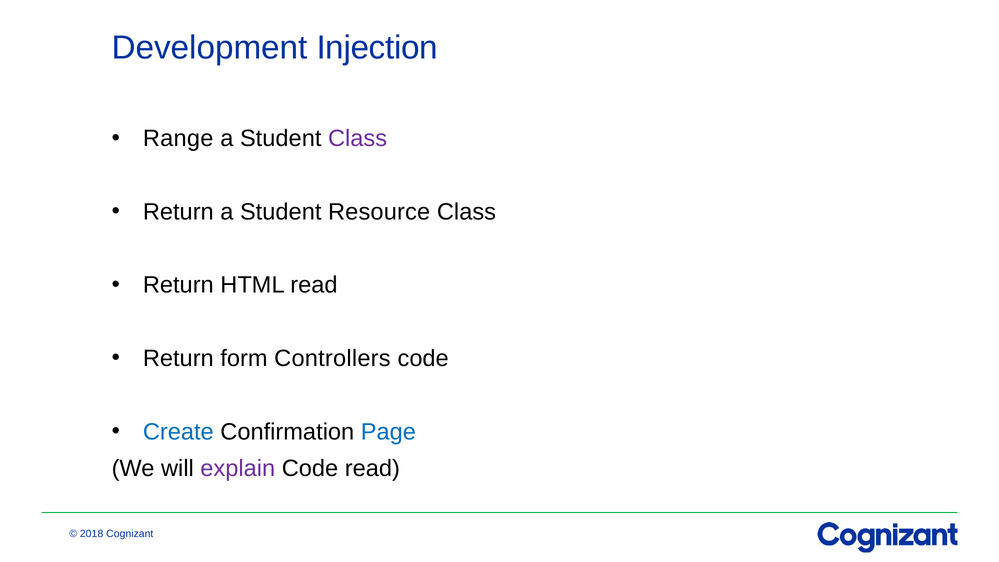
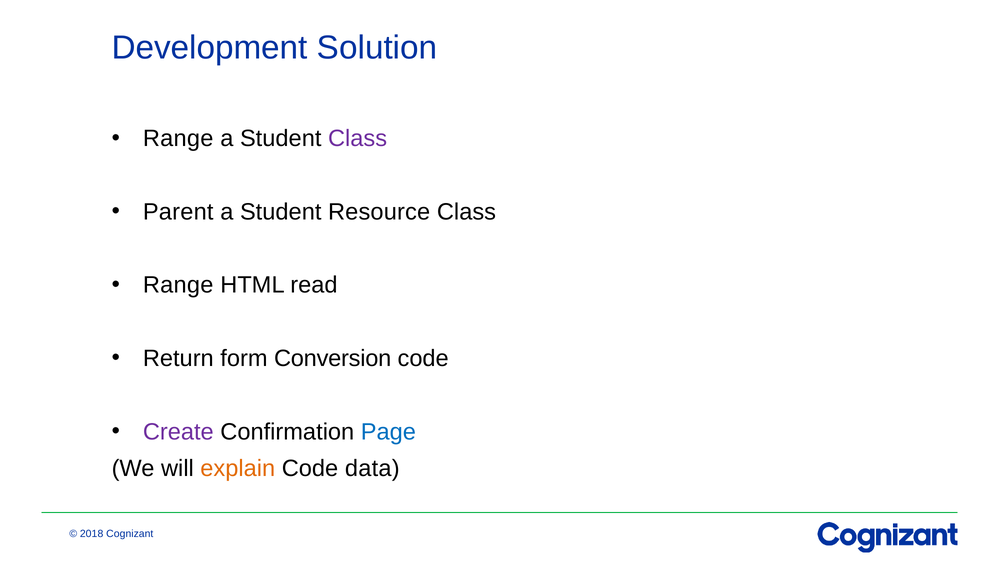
Injection: Injection -> Solution (377, 48)
Return: Return -> Parent (178, 212)
Return: Return -> Range (178, 285)
Controllers: Controllers -> Conversion (333, 359)
Create colour: blue -> purple (178, 432)
explain colour: purple -> orange (238, 468)
Code read: read -> data (372, 468)
